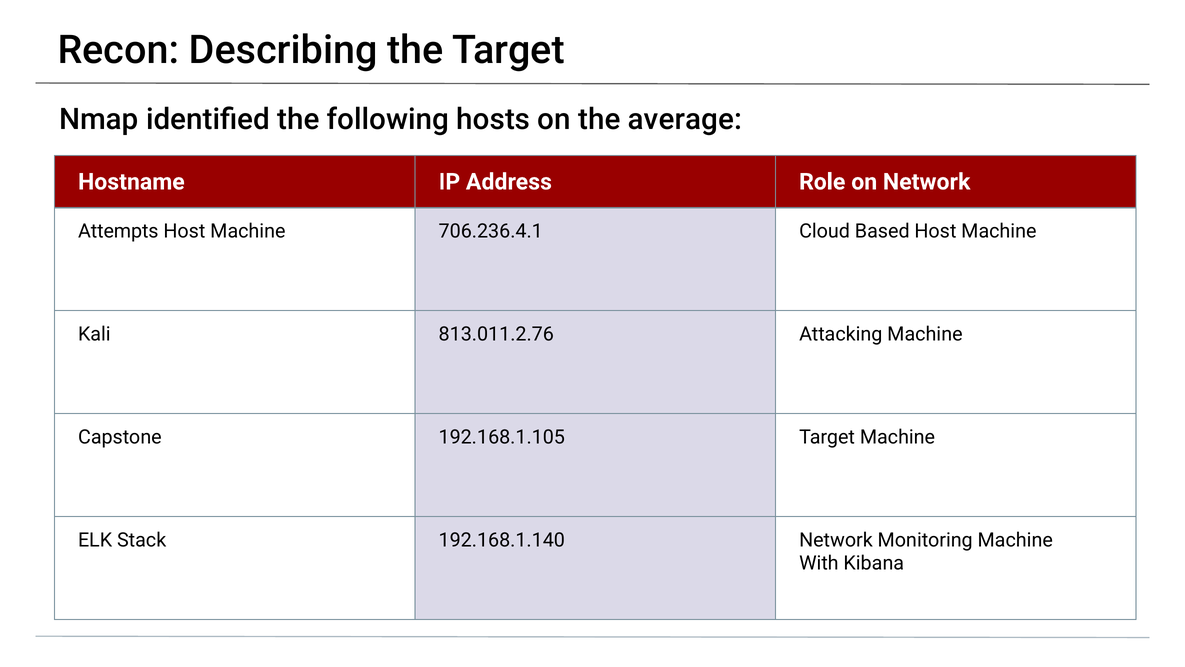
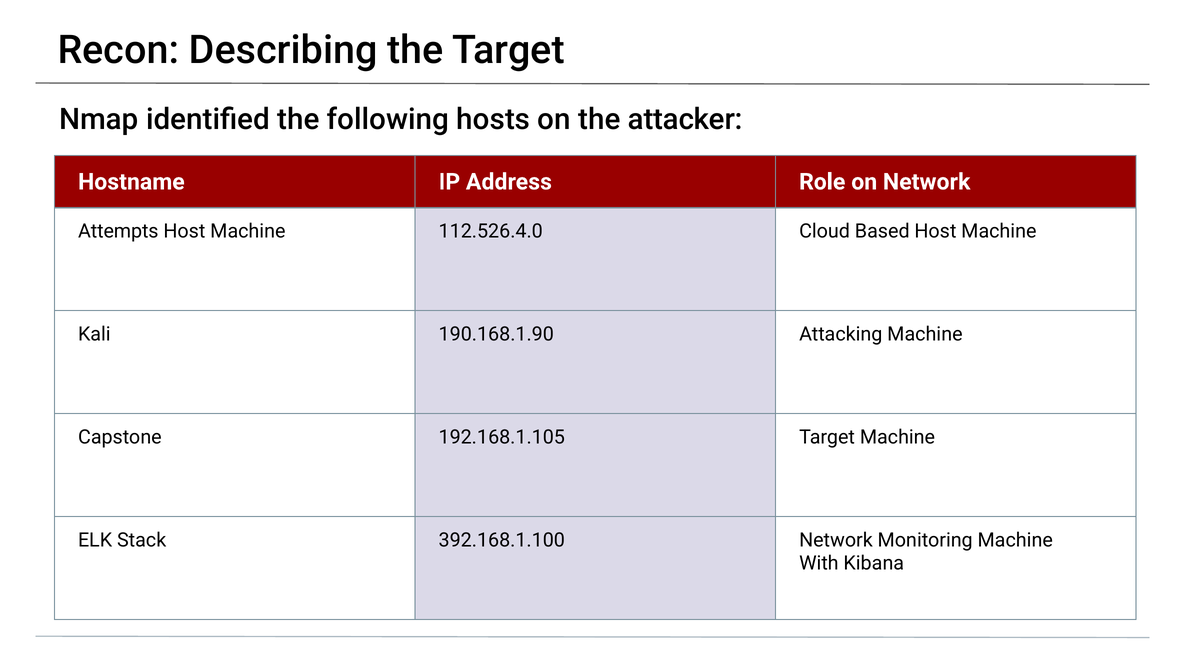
average: average -> attacker (685, 119)
706.236.4.1: 706.236.4.1 -> 112.526.4.0 (491, 231)
813.011.2.76: 813.011.2.76 -> 190.168.1.90 (496, 334)
192.168.1.140: 192.168.1.140 -> 392.168.1.100 (502, 540)
